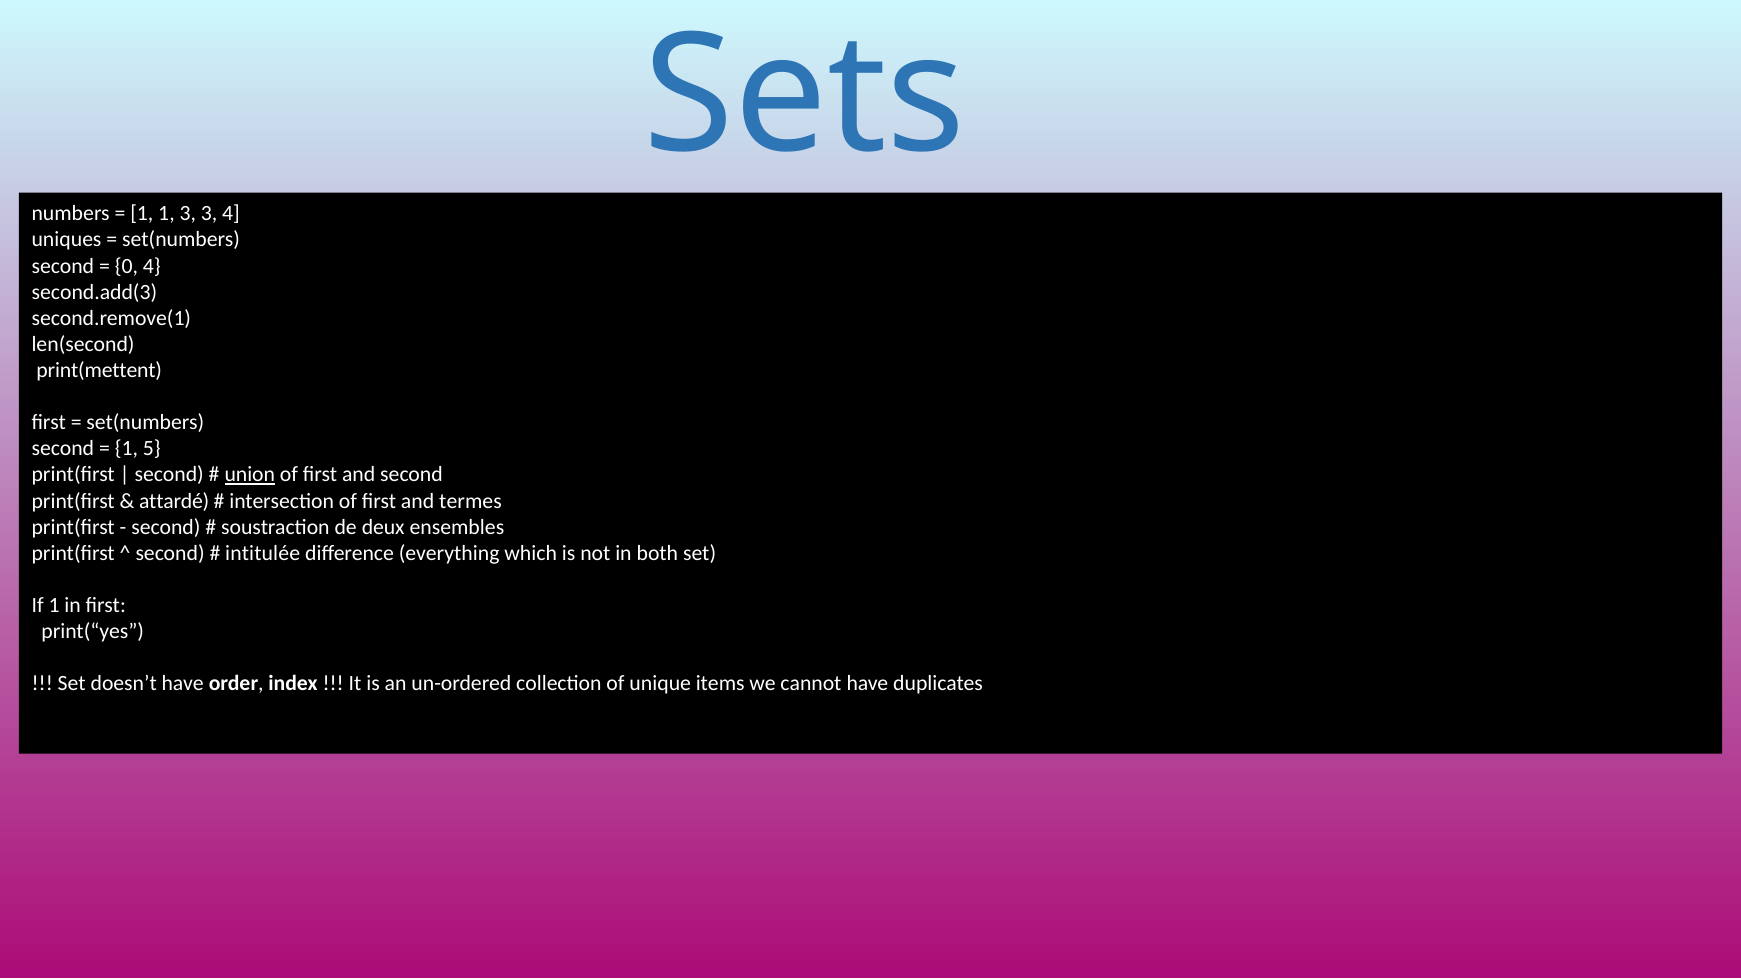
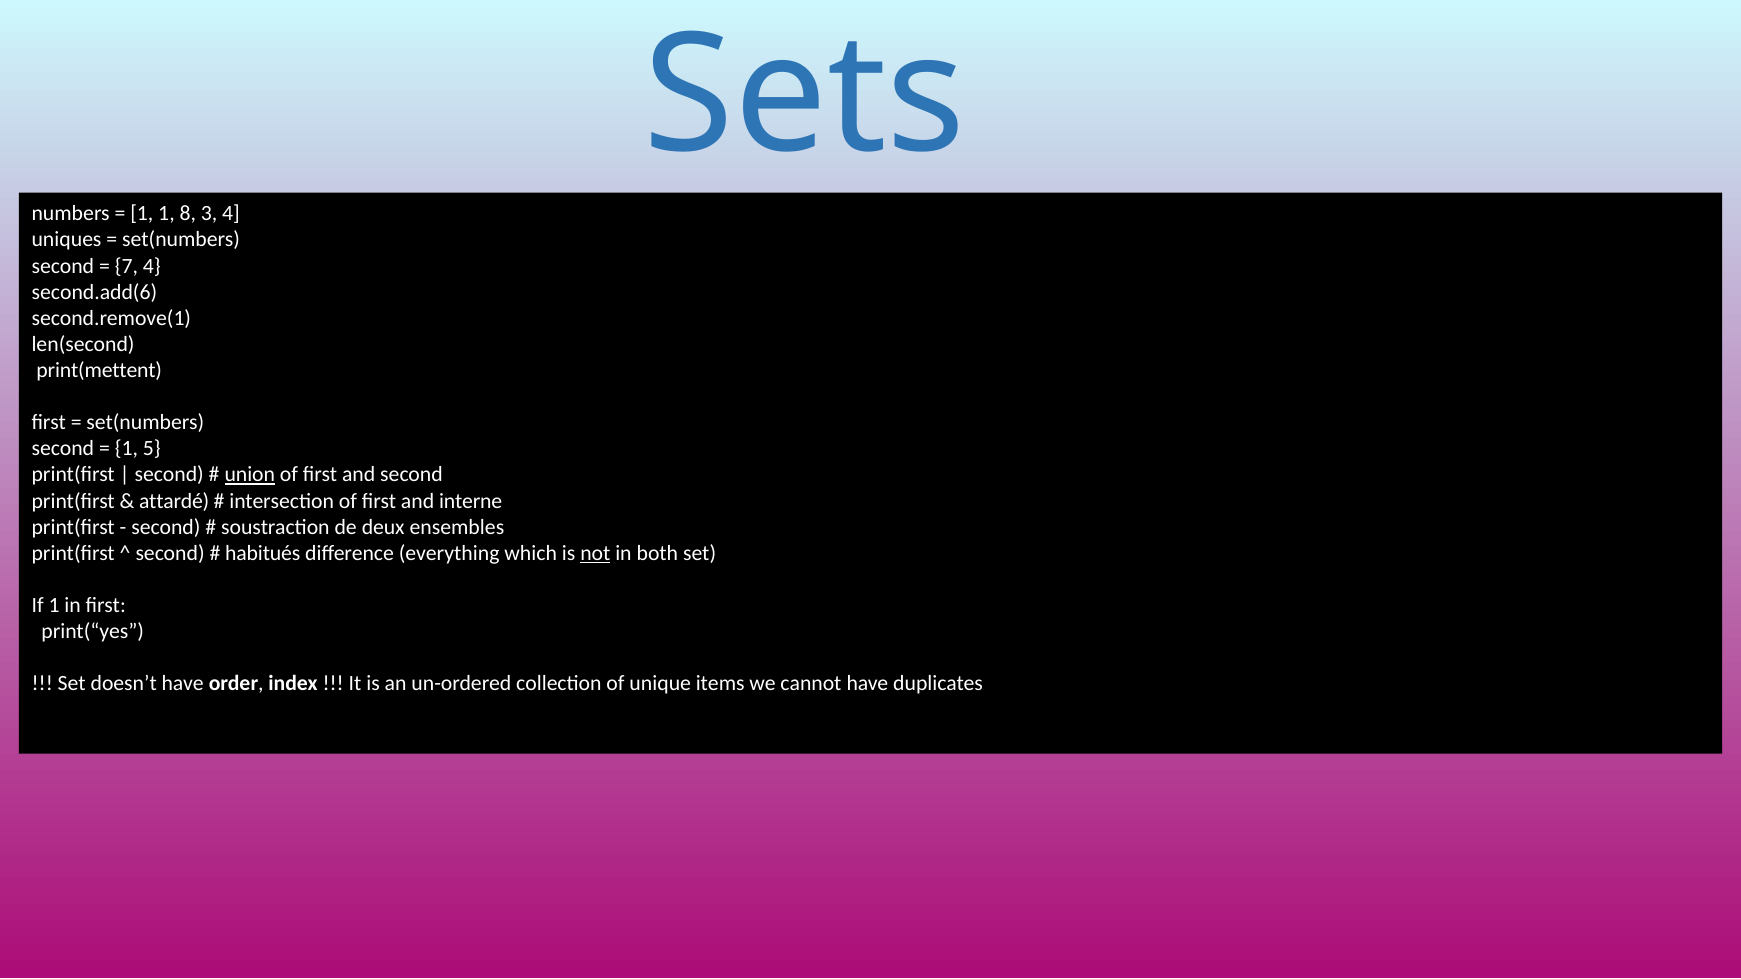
1 3: 3 -> 8 (188, 214)
0: 0 -> 7 (126, 266)
second.add(3: second.add(3 -> second.add(6 (94, 292)
termes: termes -> interne (471, 501)
intitulée: intitulée -> habitués (263, 553)
not underline: none -> present (595, 553)
